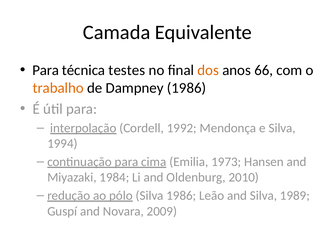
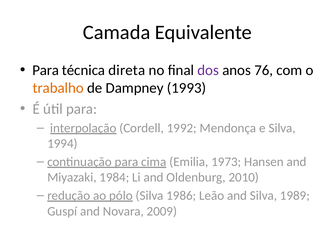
testes: testes -> direta (127, 70)
dos colour: orange -> purple (208, 70)
66: 66 -> 76 (264, 70)
Dampney 1986: 1986 -> 1993 (186, 88)
